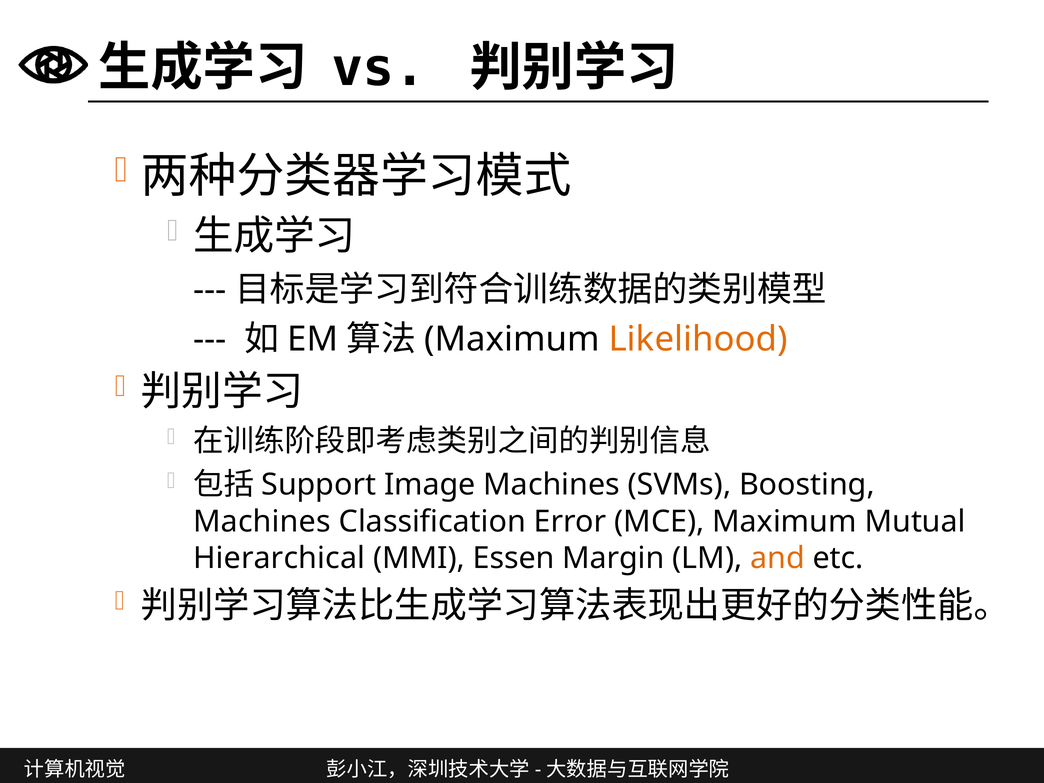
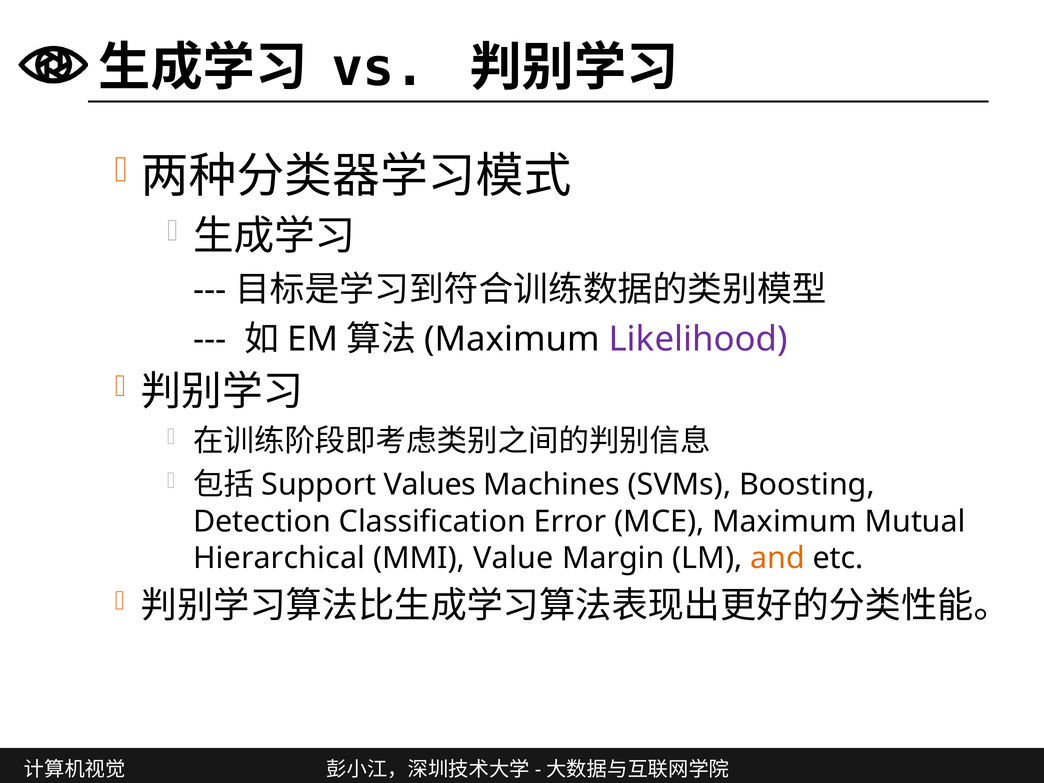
Likelihood colour: orange -> purple (698, 339)
Image: Image -> Values (430, 485)
Machines: Machines -> Detection (262, 521)
Essen: Essen -> Value (513, 558)
